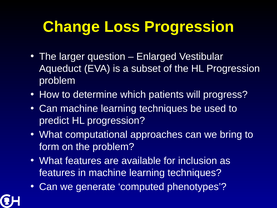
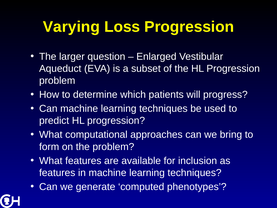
Change: Change -> Varying (71, 27)
